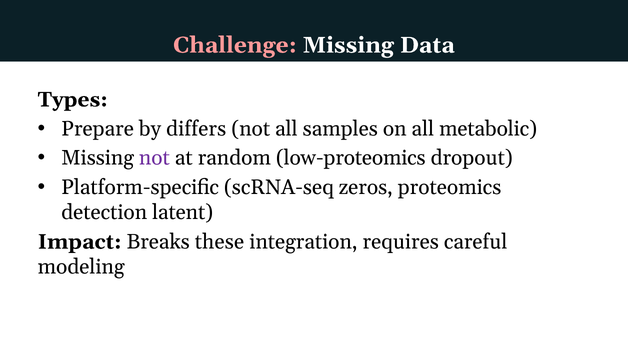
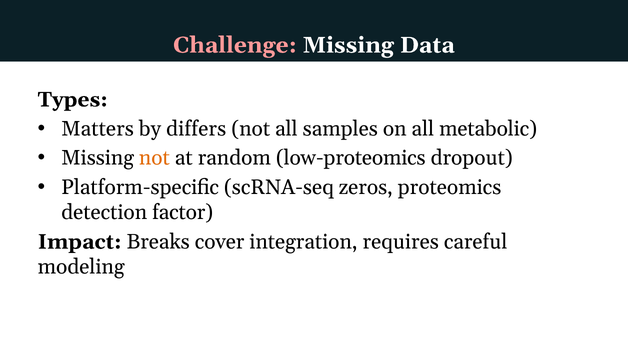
Prepare: Prepare -> Matters (98, 129)
not colour: purple -> orange (154, 158)
latent: latent -> factor (183, 213)
these: these -> cover (220, 242)
